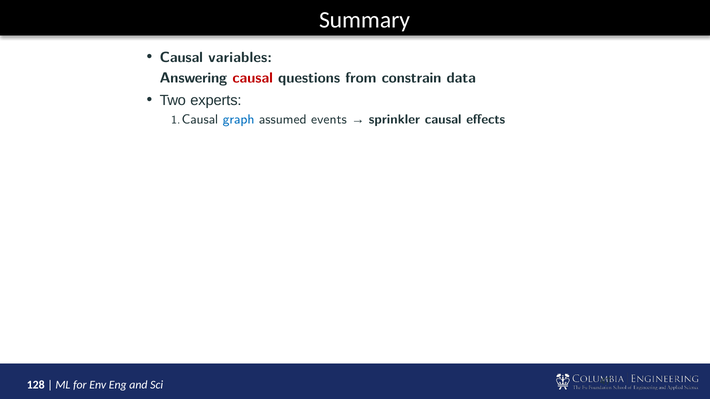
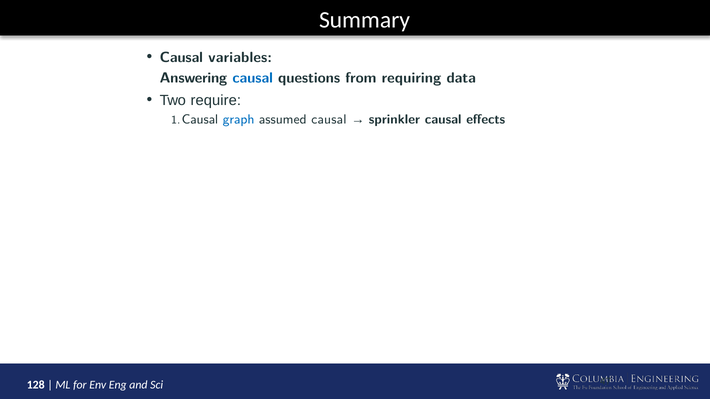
causal colour: red -> blue (253, 78)
constrain: constrain -> requiring (411, 78)
experts: experts -> require (216, 101)
assumed events: events -> causal (329, 120)
